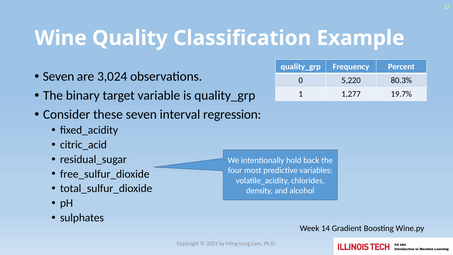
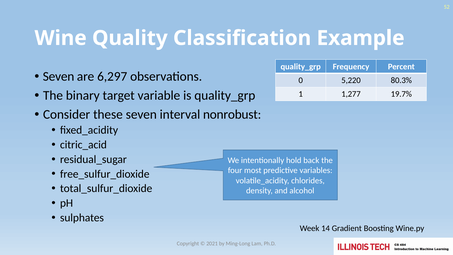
3,024: 3,024 -> 6,297 (112, 77)
regression: regression -> nonrobust (232, 114)
